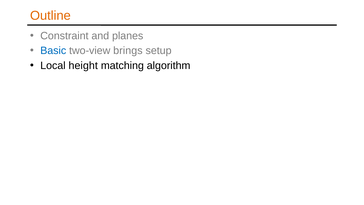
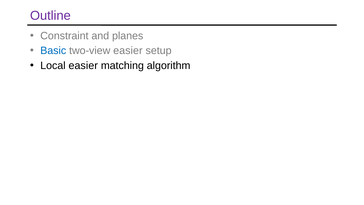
Outline colour: orange -> purple (50, 16)
two-view brings: brings -> easier (128, 51)
Local height: height -> easier (83, 66)
